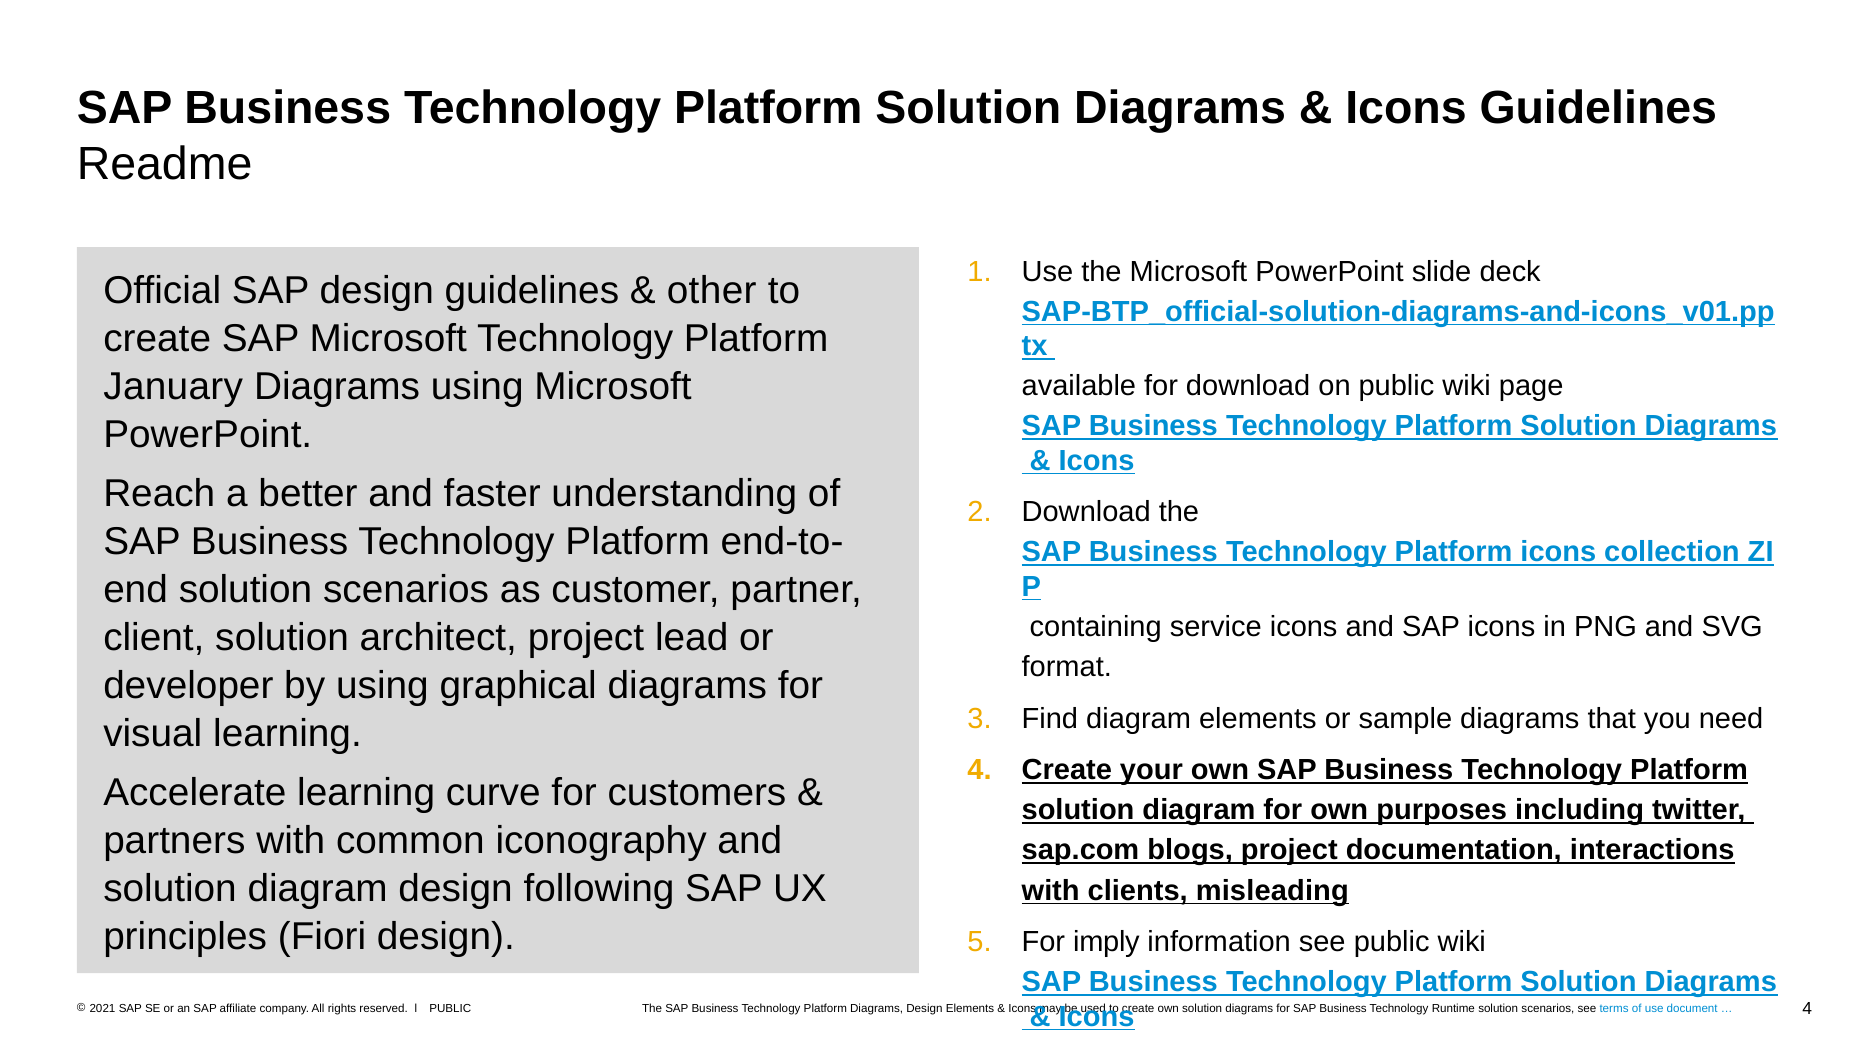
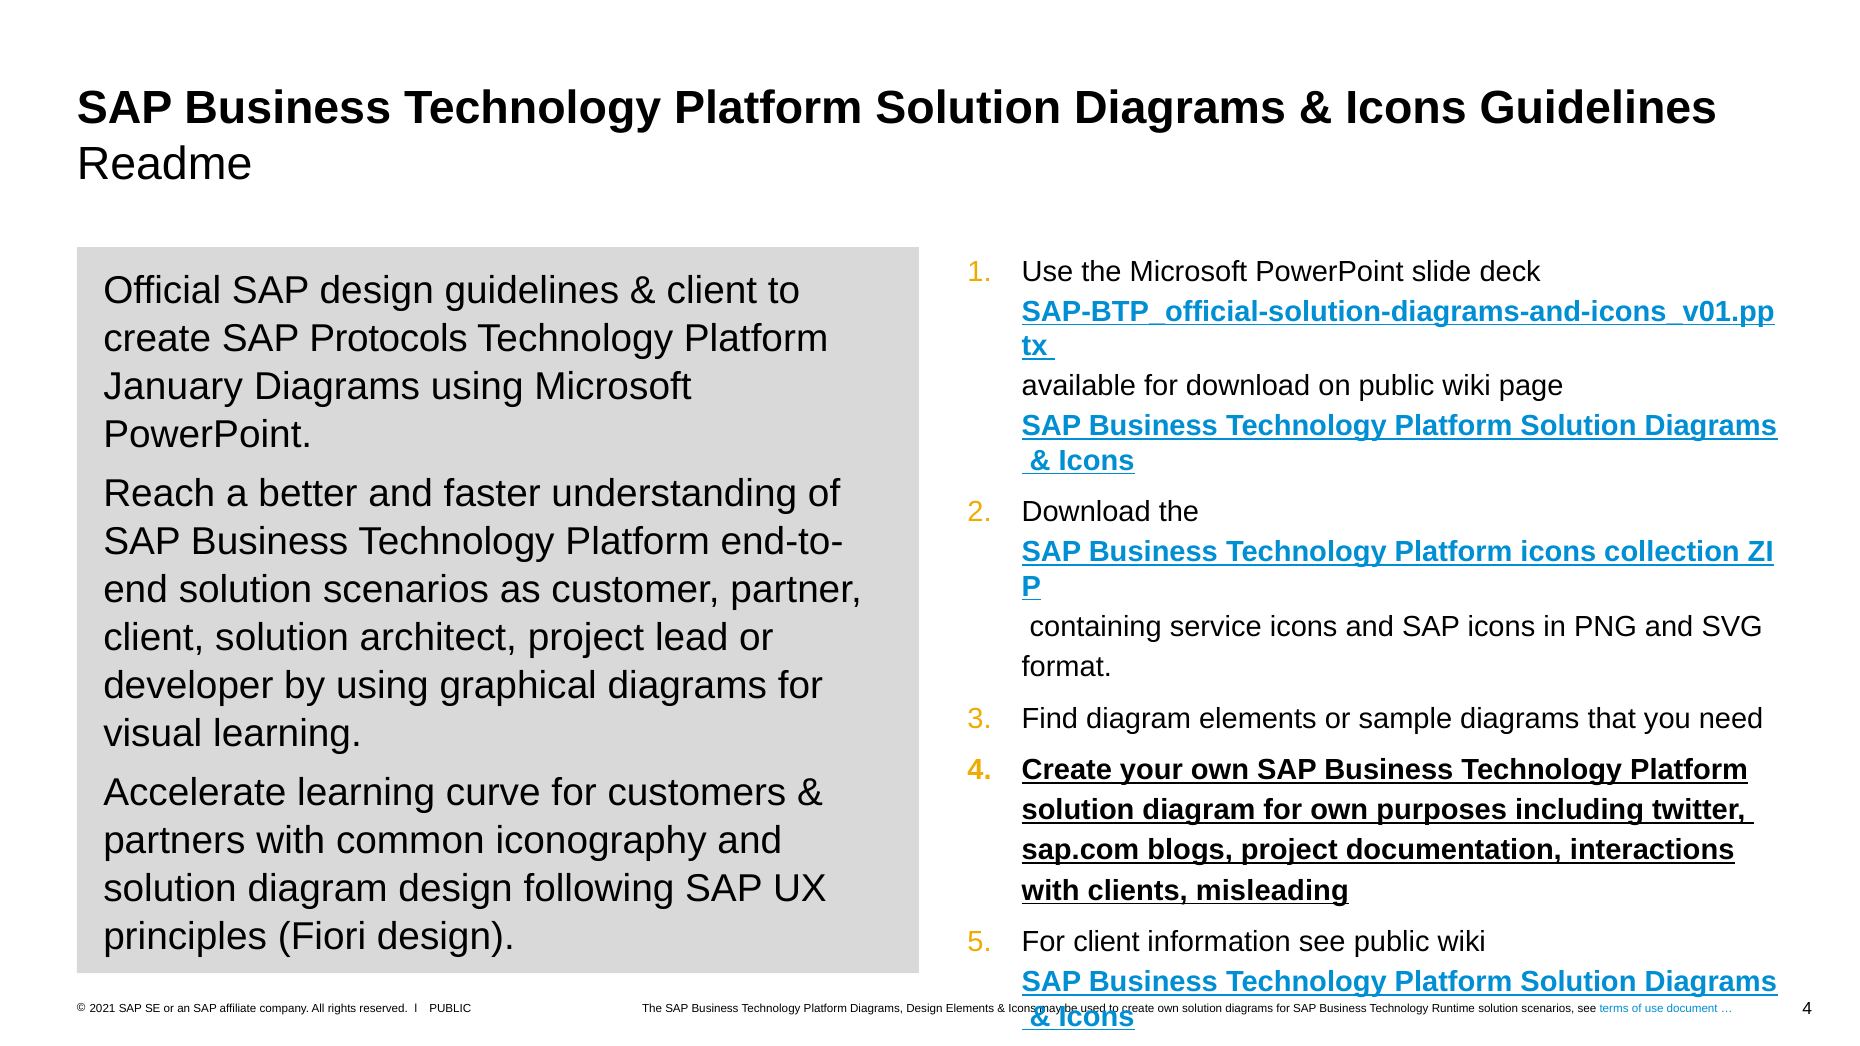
other: other -> client (712, 291)
SAP Microsoft: Microsoft -> Protocols (388, 339)
For imply: imply -> client (1106, 942)
